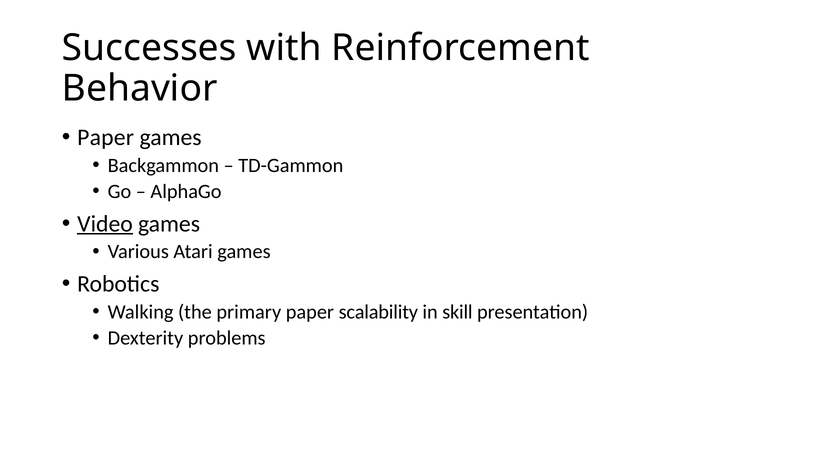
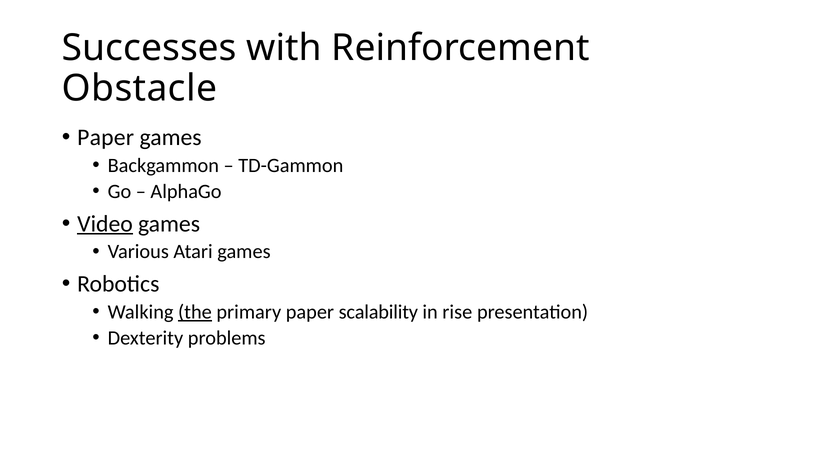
Behavior: Behavior -> Obstacle (140, 88)
the underline: none -> present (195, 312)
skill: skill -> rise (457, 312)
